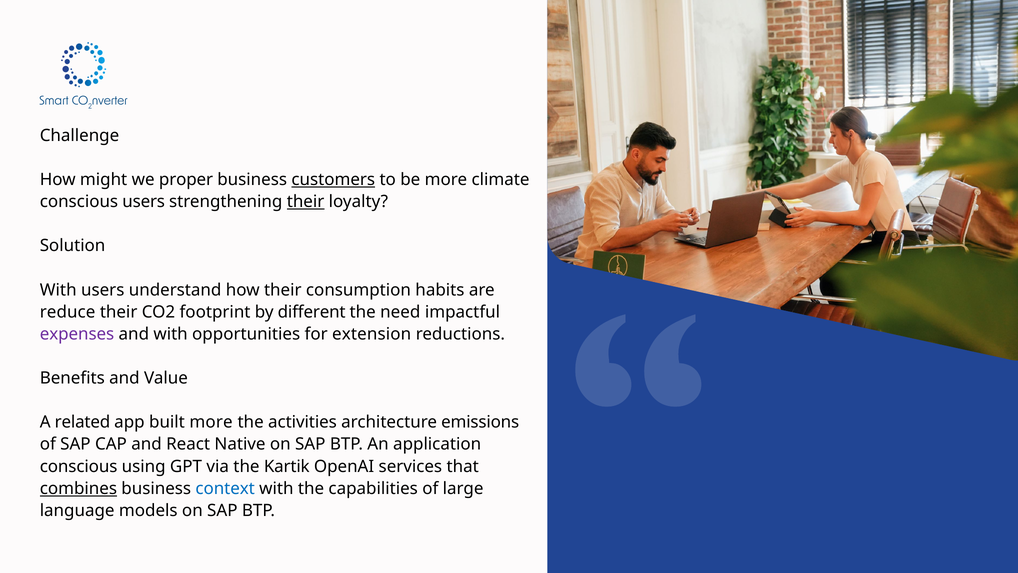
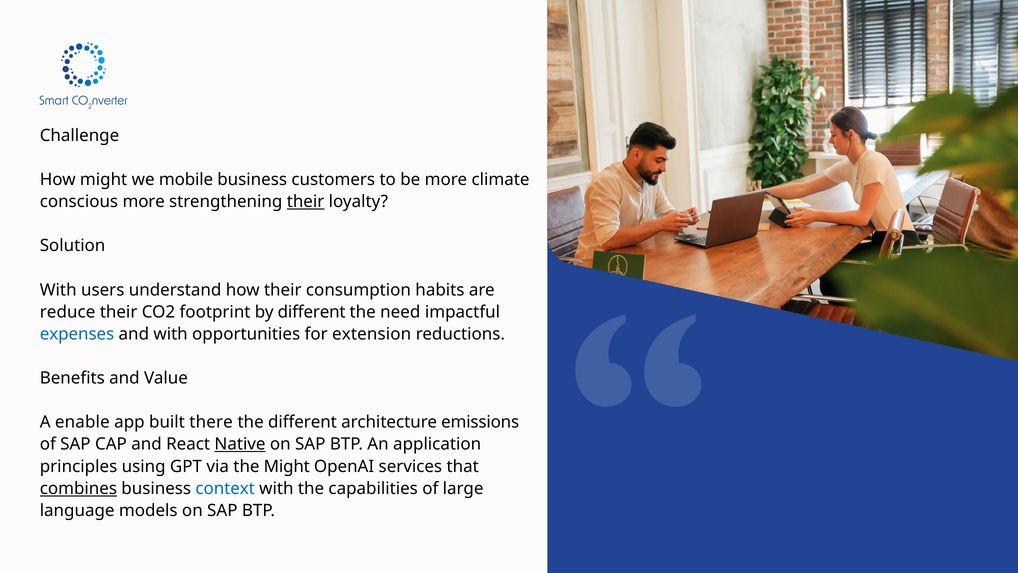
proper: proper -> mobile (186, 180)
customers underline: present -> none (333, 180)
conscious users: users -> more (144, 202)
expenses colour: purple -> blue (77, 334)
related: related -> enable (82, 422)
built more: more -> there (211, 422)
the activities: activities -> different (302, 422)
Native underline: none -> present (240, 444)
conscious: conscious -> principles (79, 466)
the Kartik: Kartik -> Might (287, 466)
